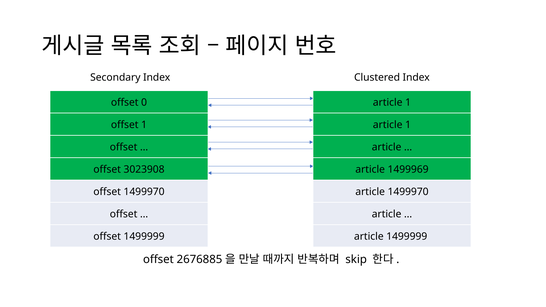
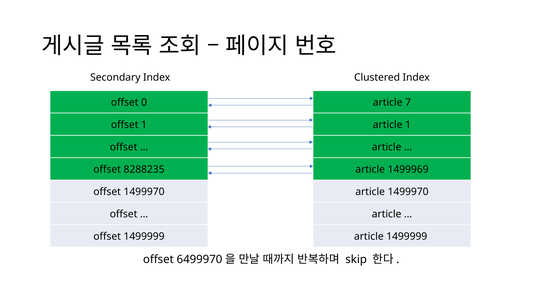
1: 1 -> 7 (408, 102)
3023908: 3023908 -> 8288235 (144, 169)
2676885: 2676885 -> 6499970 (199, 259)
